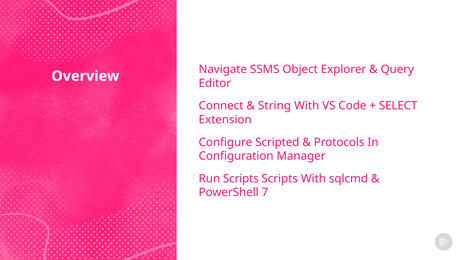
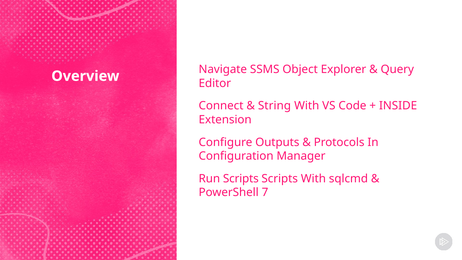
SELECT: SELECT -> INSIDE (398, 106)
Scripted: Scripted -> Outputs (277, 142)
